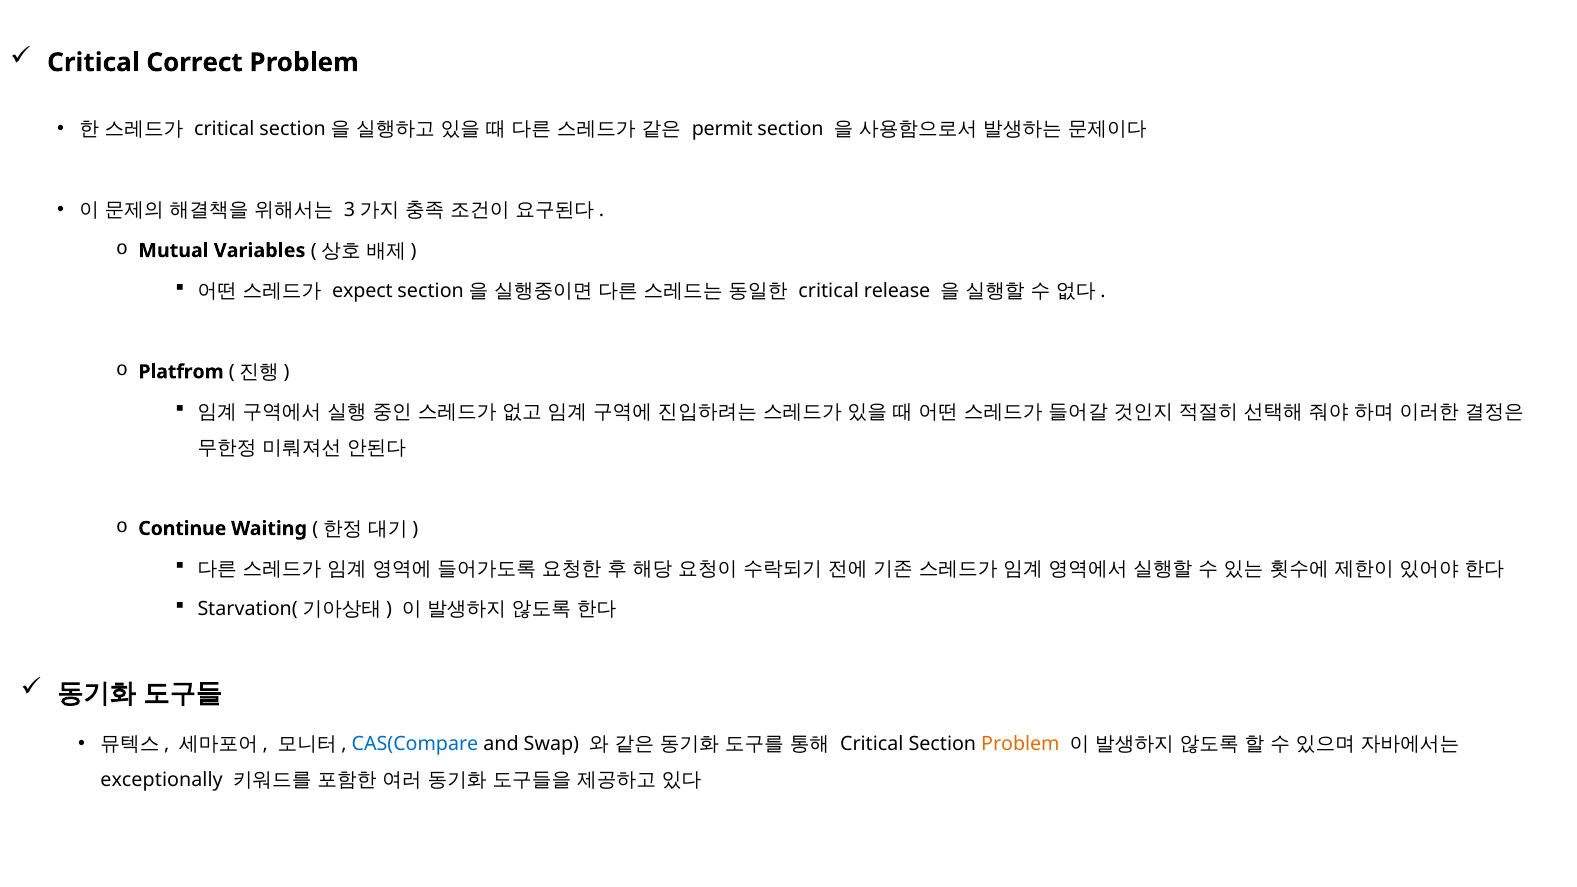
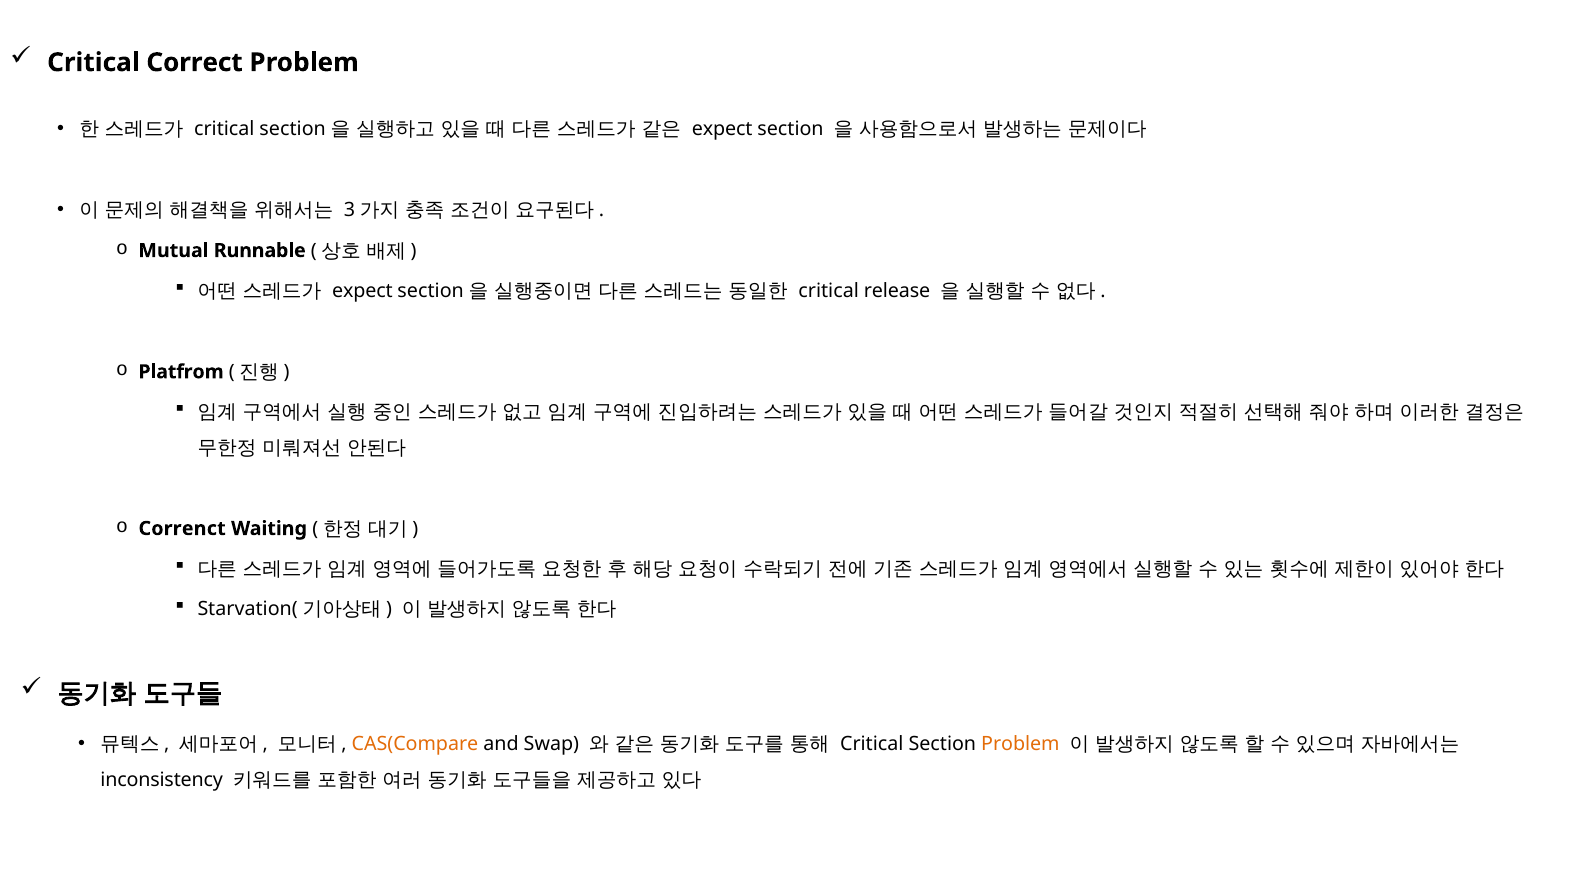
permit: permit -> expect (722, 129)
Variables: Variables -> Runnable (260, 251)
Continue: Continue -> Correnct (182, 529)
CAS(Compare colour: blue -> orange (415, 744)
exceptionally: exceptionally -> inconsistency (162, 780)
